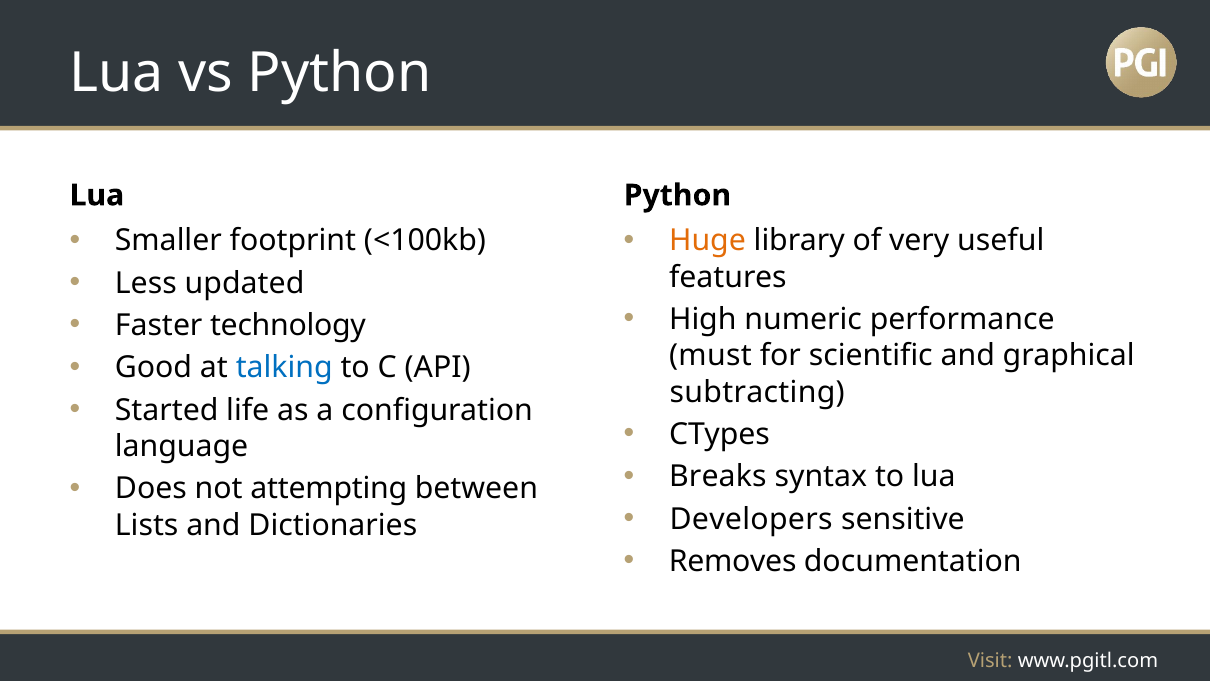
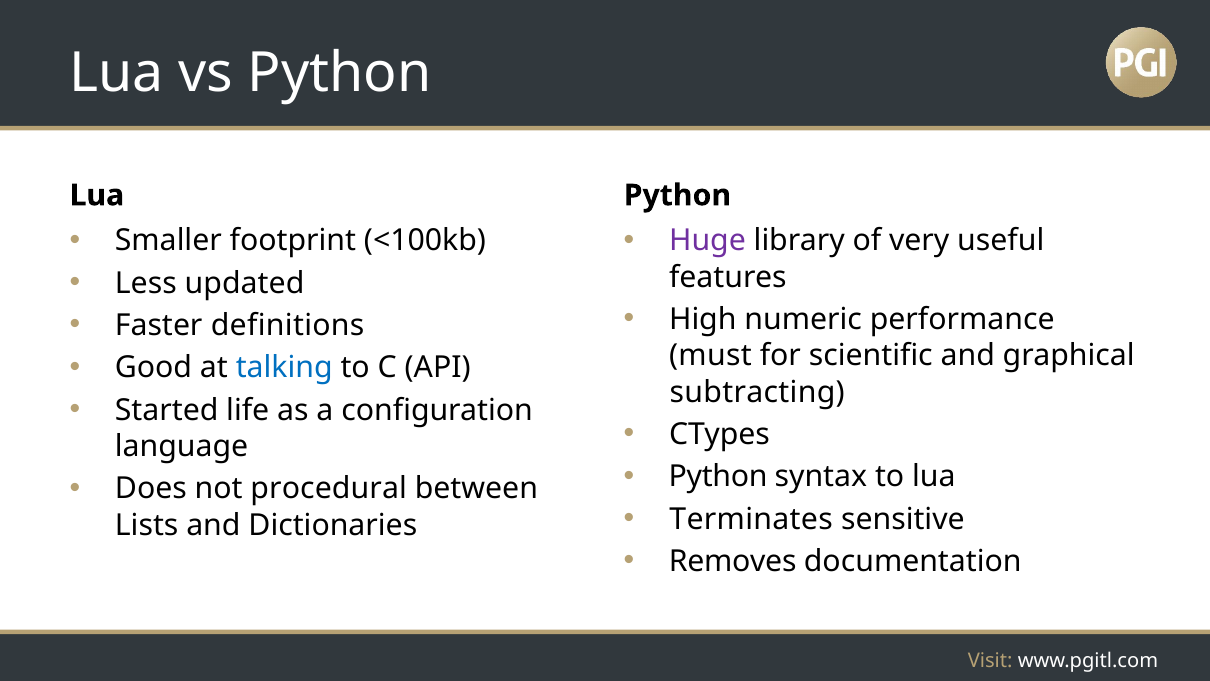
Huge colour: orange -> purple (707, 241)
technology: technology -> definitions (288, 325)
Breaks: Breaks -> Python (718, 477)
attempting: attempting -> procedural (329, 489)
Developers: Developers -> Terminates (751, 519)
